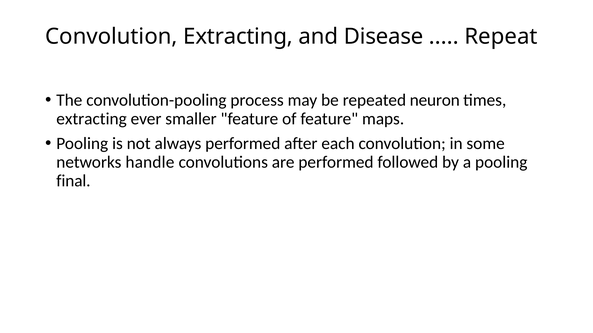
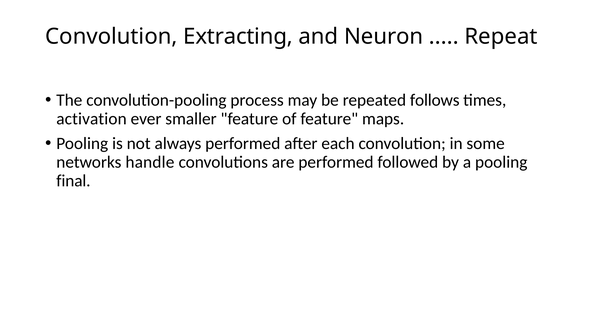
Disease: Disease -> Neuron (384, 36)
neuron: neuron -> follows (435, 100)
extracting: extracting -> activation (92, 119)
